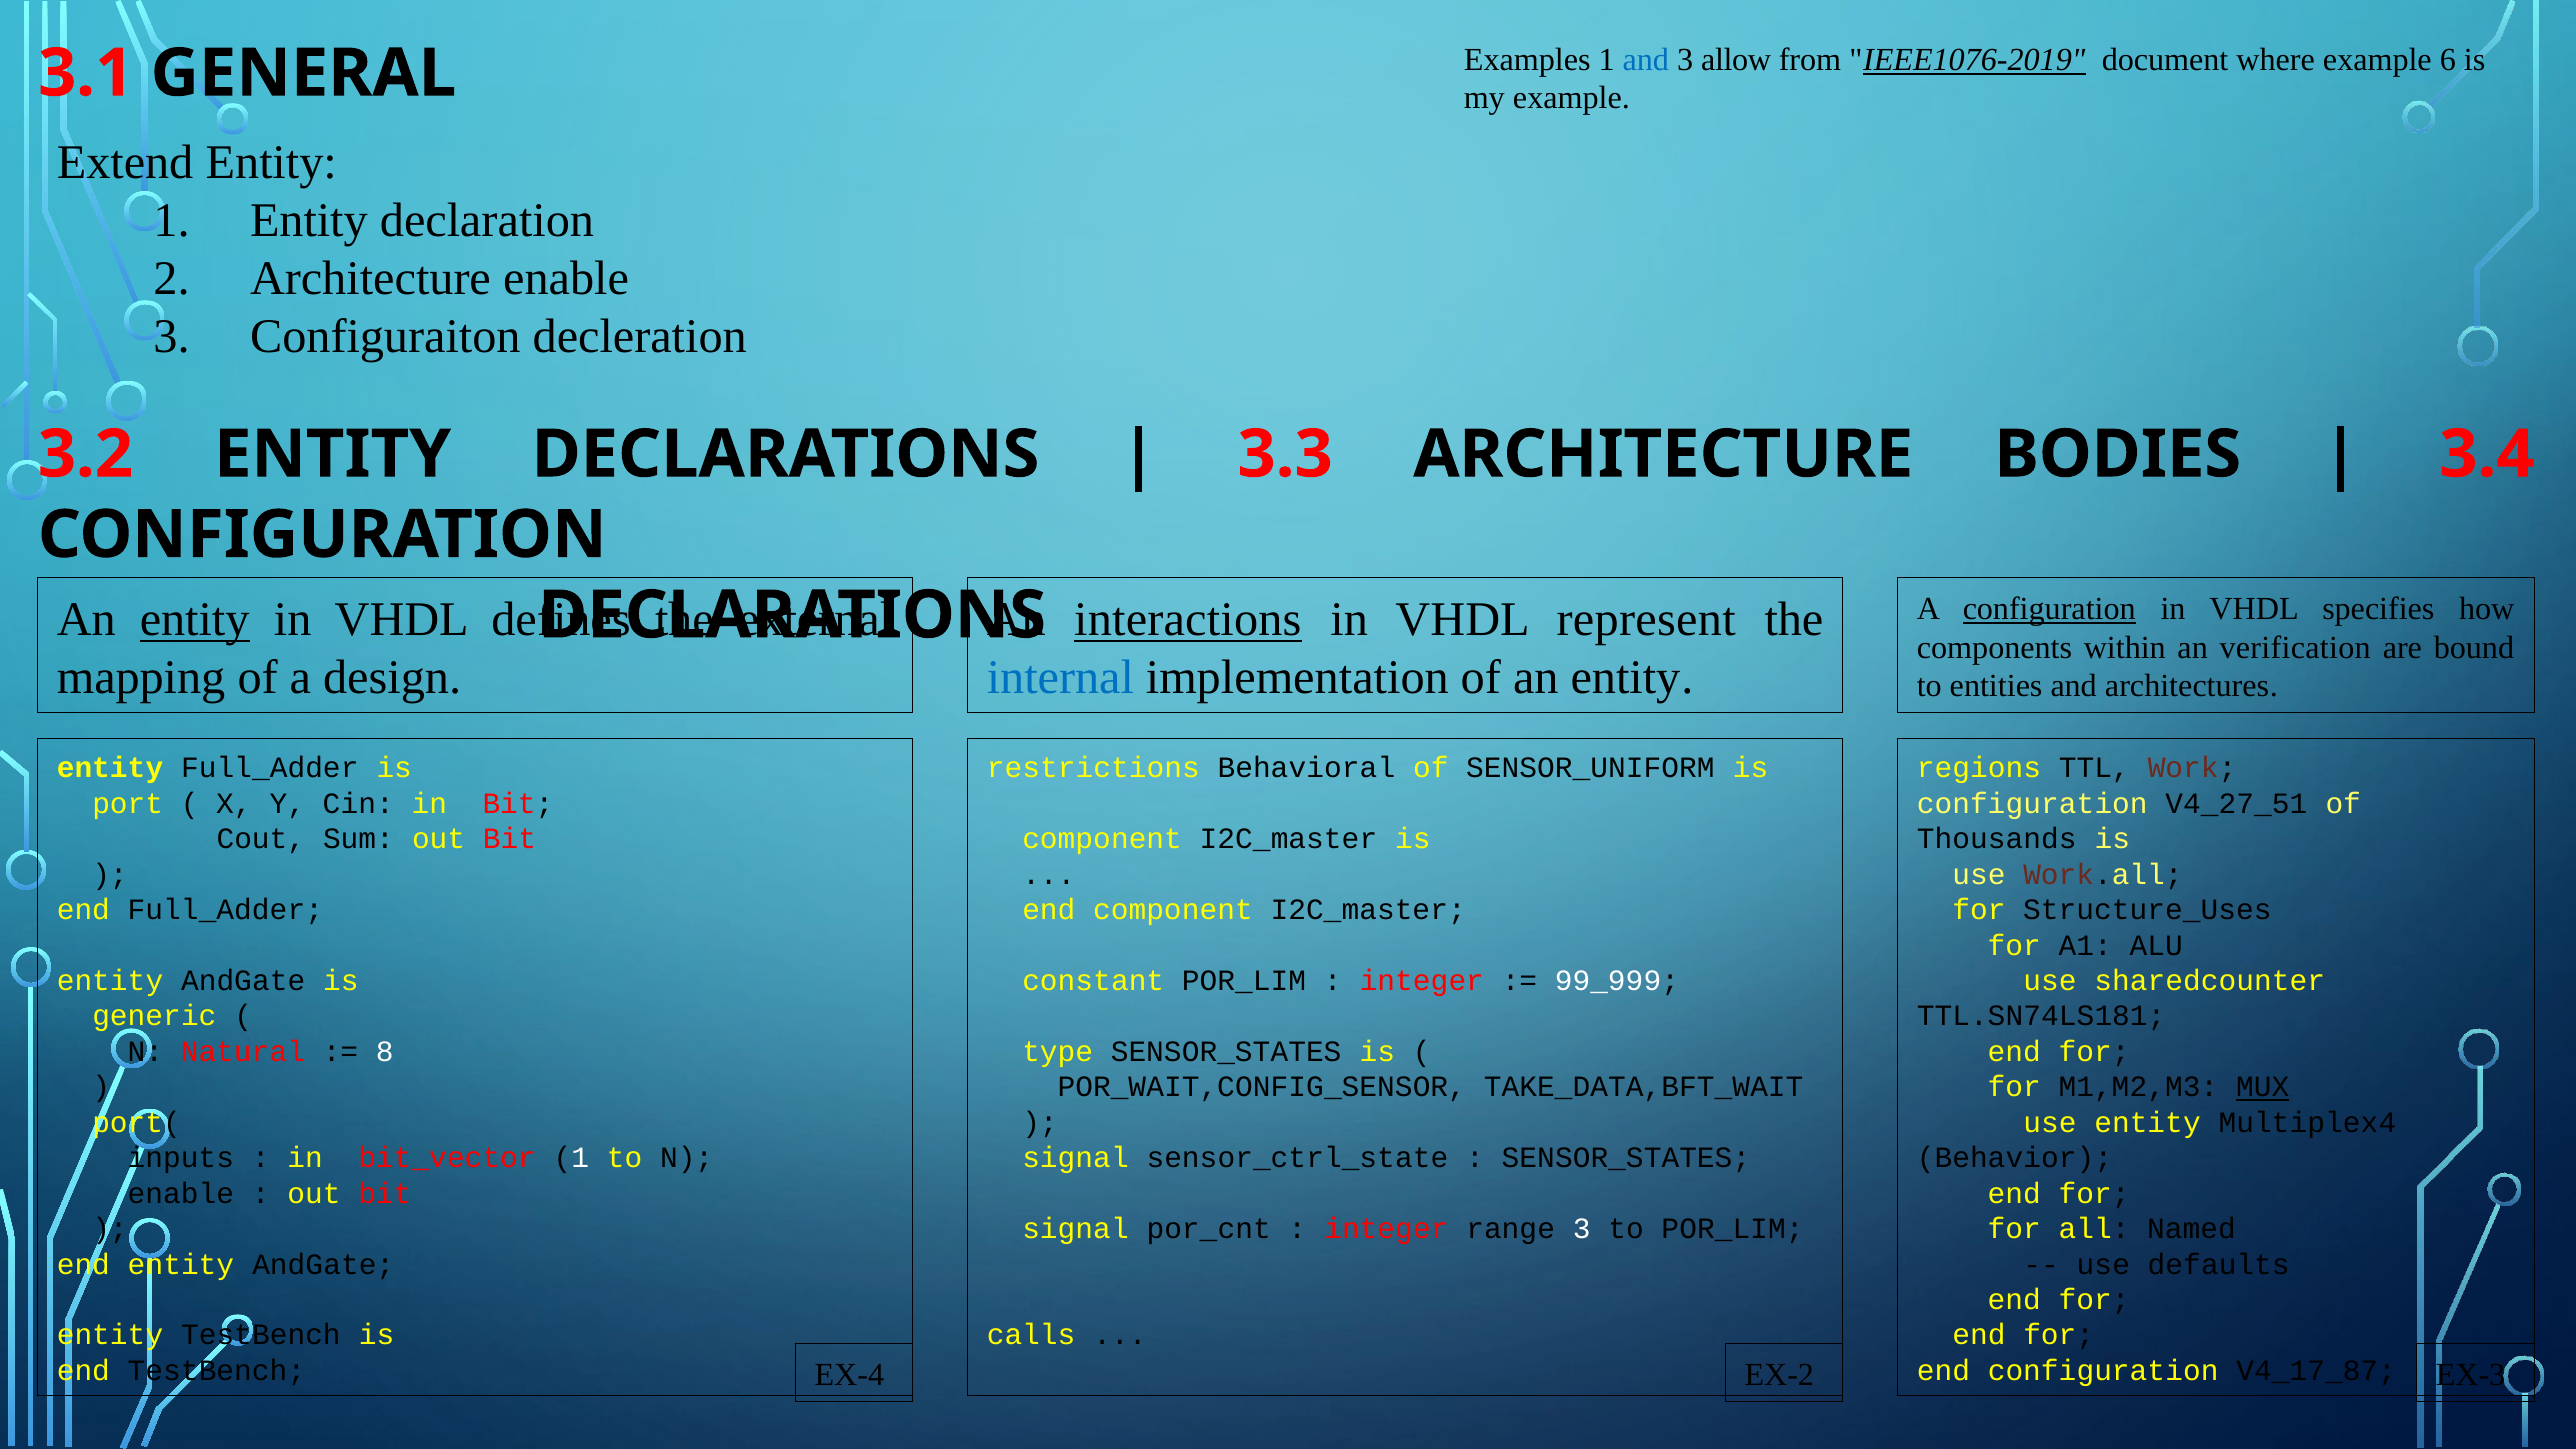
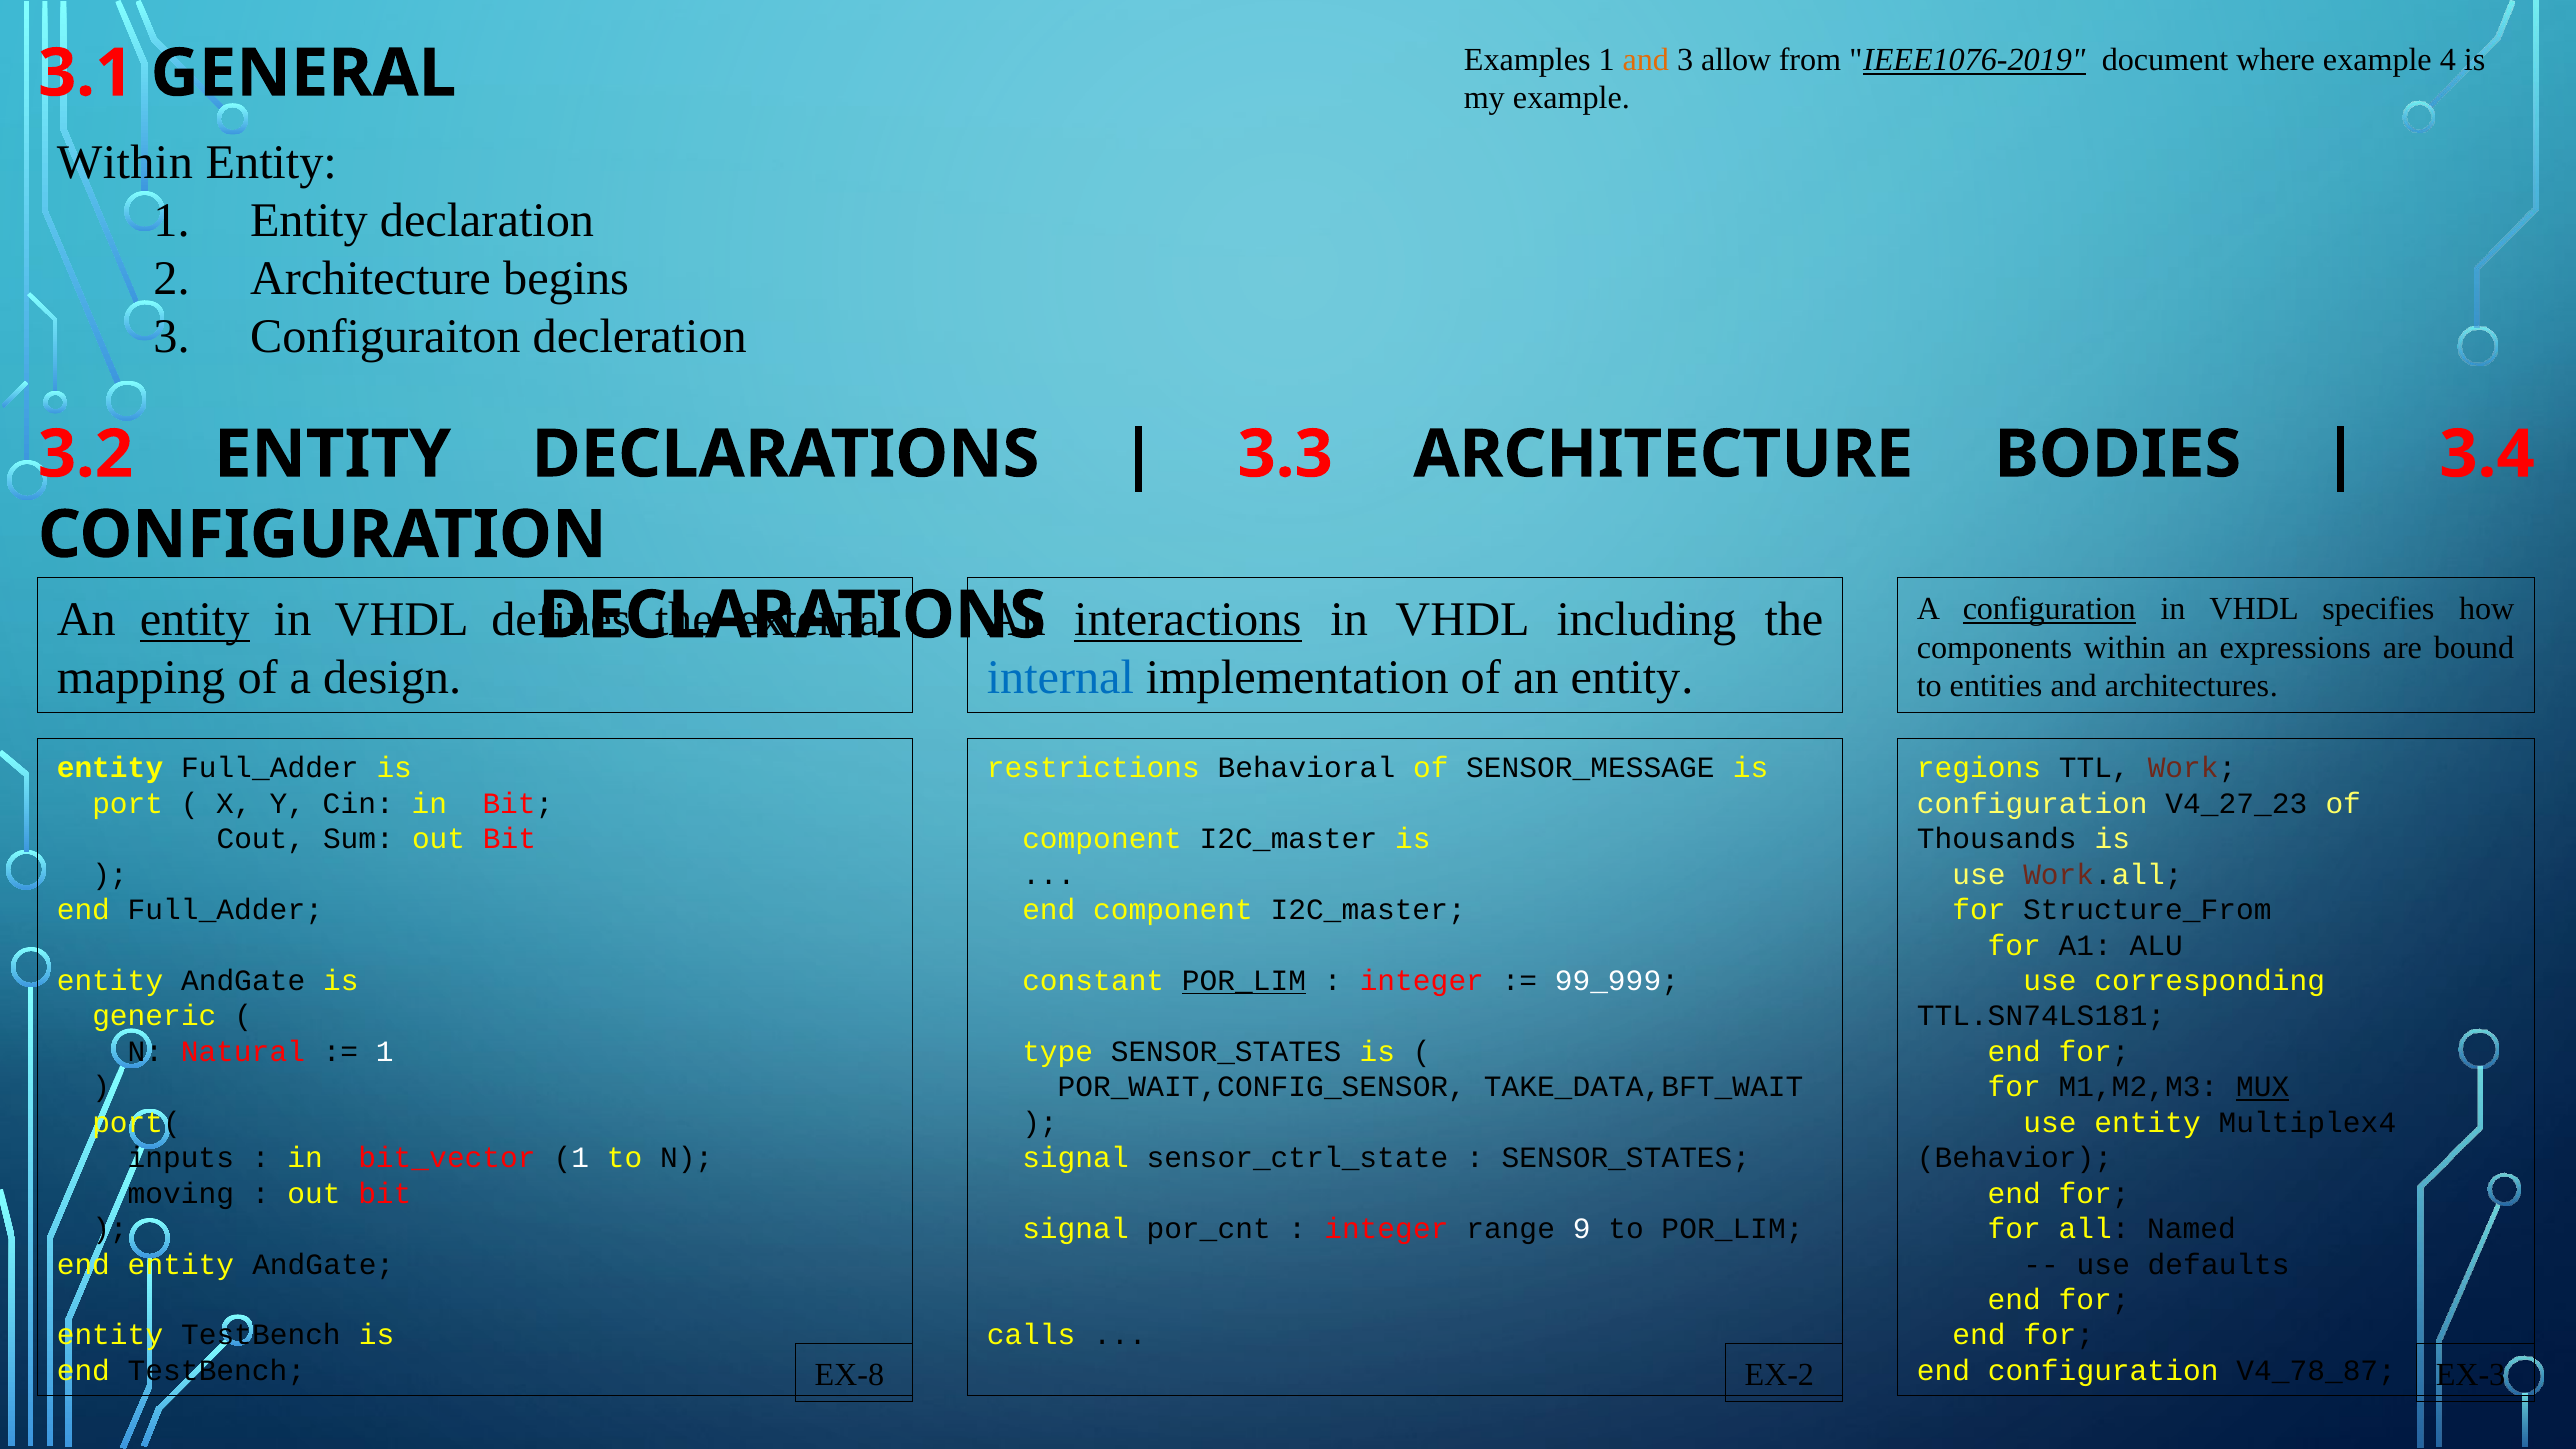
and colour: blue -> orange (1646, 59)
6: 6 -> 4 (2448, 59)
Extend: Extend -> Within (125, 163)
Architecture enable: enable -> begins (566, 279)
represent: represent -> including (1646, 620)
verification: verification -> expressions (2295, 648)
SENSOR_UNIFORM: SENSOR_UNIFORM -> SENSOR_MESSAGE (1590, 768)
V4_27_51: V4_27_51 -> V4_27_23 (2236, 804)
Structure_Uses: Structure_Uses -> Structure_From (2147, 910)
POR_LIM underline: none -> present (1244, 981)
sharedcounter: sharedcounter -> corresponding (2210, 981)
8: 8 -> 1 (385, 1052)
enable: enable -> moving (181, 1193)
range 3: 3 -> 9 (1582, 1229)
V4_17_87: V4_17_87 -> V4_78_87 (2316, 1371)
EX-4: EX-4 -> EX-8 (849, 1375)
